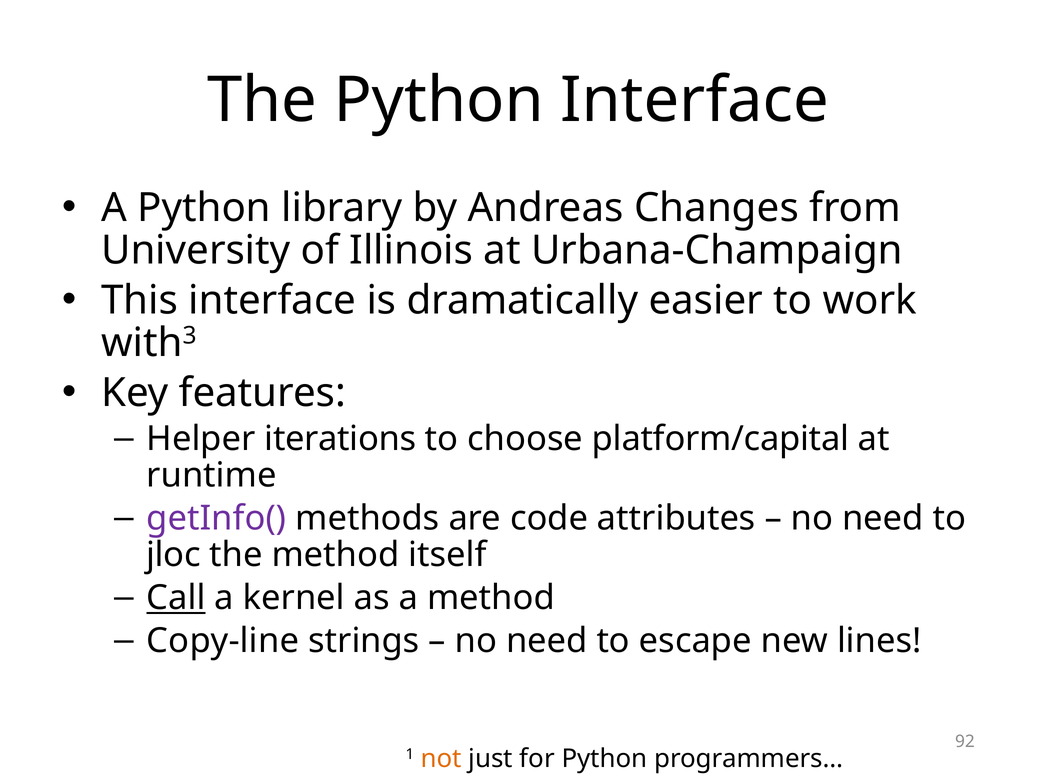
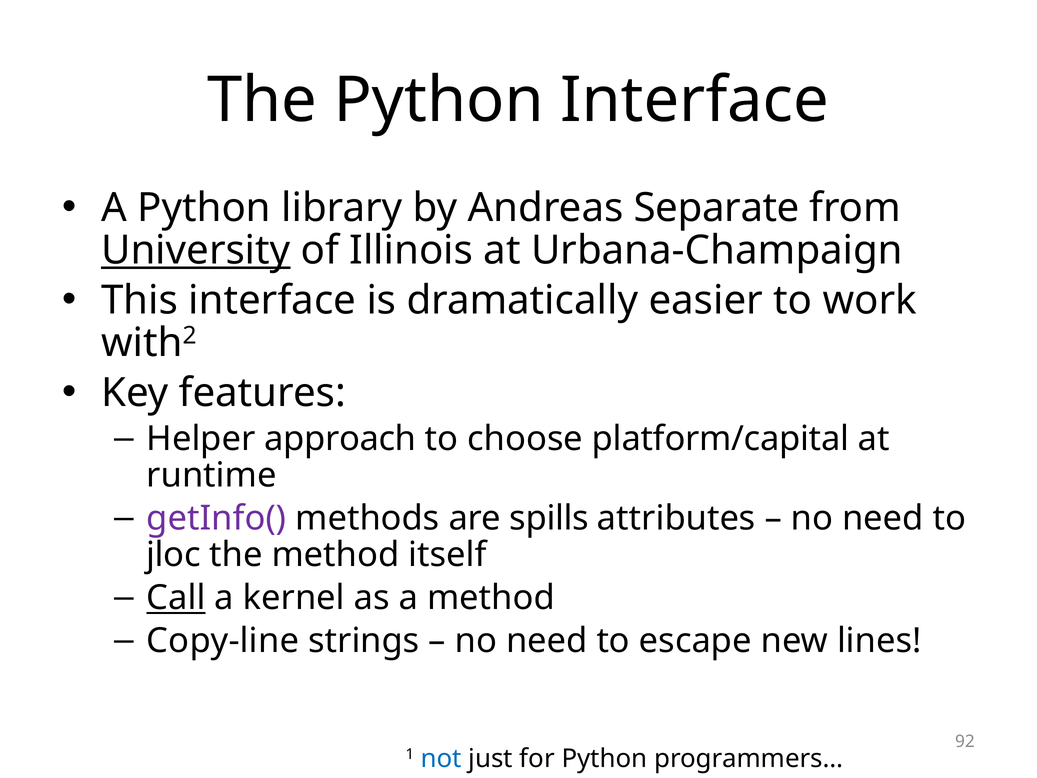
Changes: Changes -> Separate (717, 208)
University underline: none -> present (196, 250)
3: 3 -> 2 (190, 336)
iterations: iterations -> approach (340, 439)
code: code -> spills (549, 518)
not colour: orange -> blue (441, 758)
